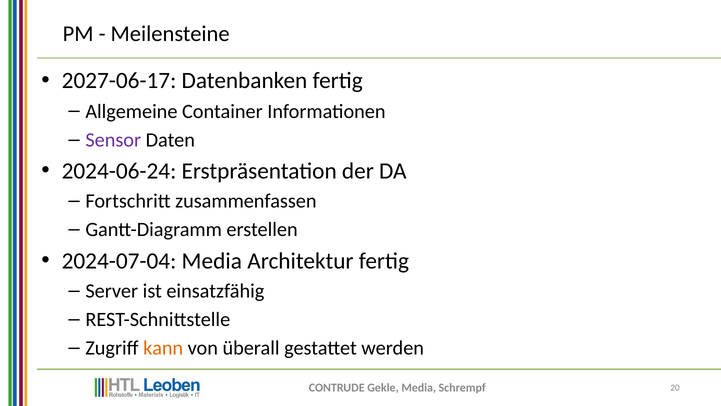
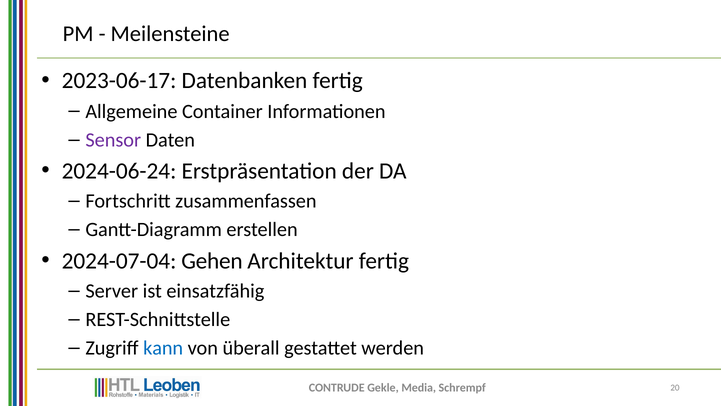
2027-06-17: 2027-06-17 -> 2023-06-17 (119, 81)
2024-07-04 Media: Media -> Gehen (212, 261)
kann colour: orange -> blue (163, 348)
